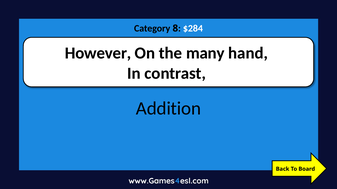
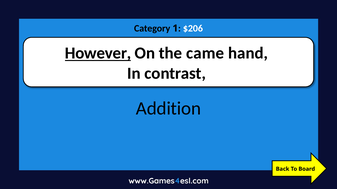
8: 8 -> 1 (175, 28)
$284: $284 -> $206 (193, 28)
However underline: none -> present (98, 53)
many: many -> came (205, 53)
